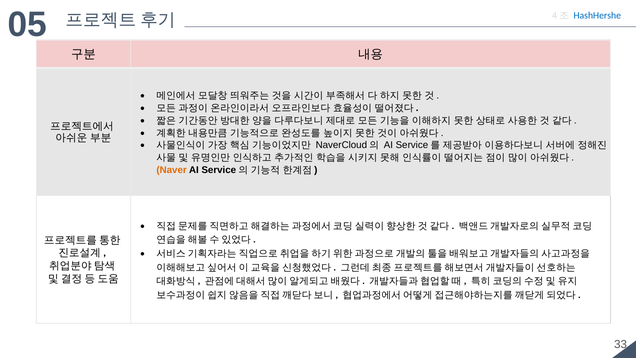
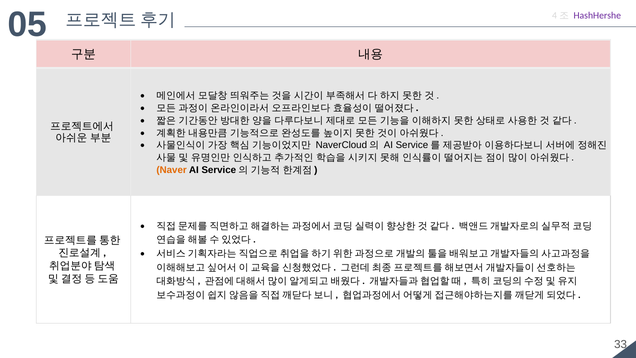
HashHershe colour: blue -> purple (597, 16)
